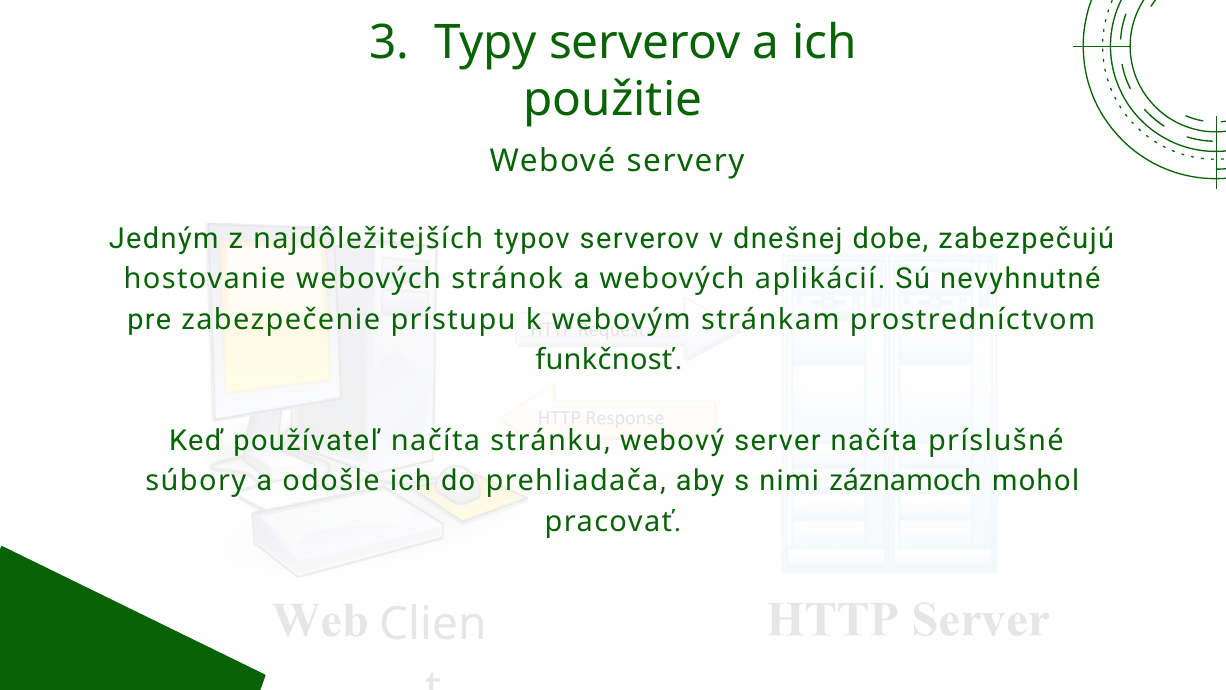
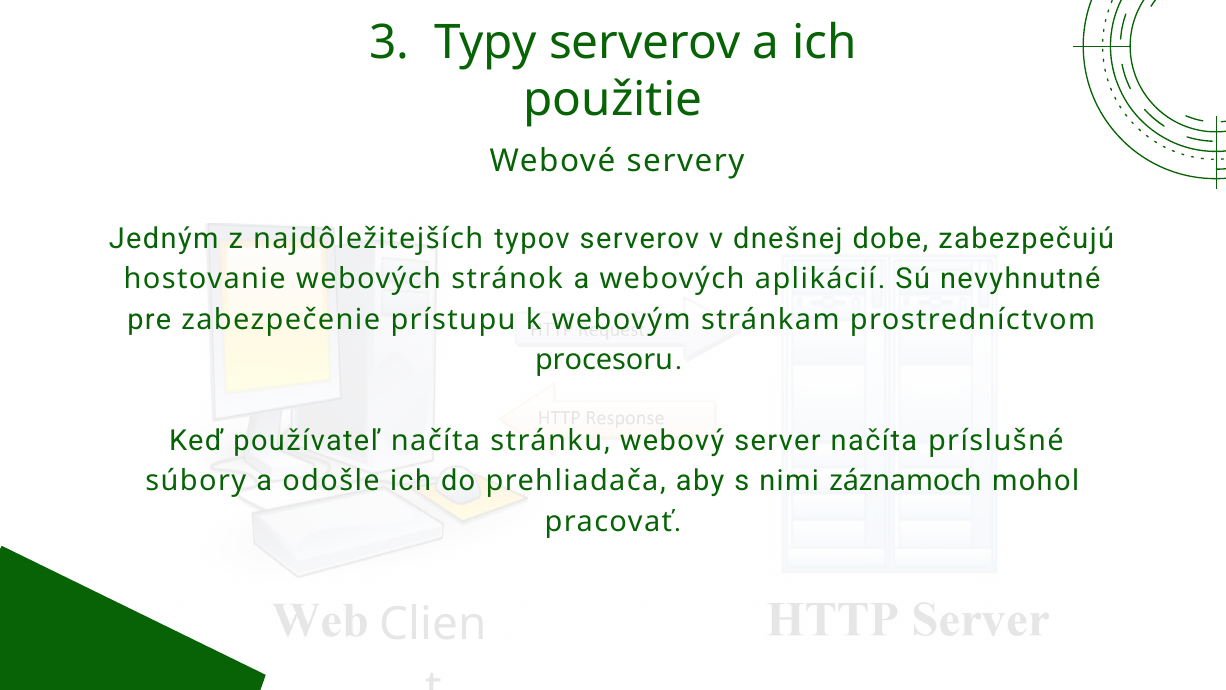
funkčnosť: funkčnosť -> procesoru (604, 360)
